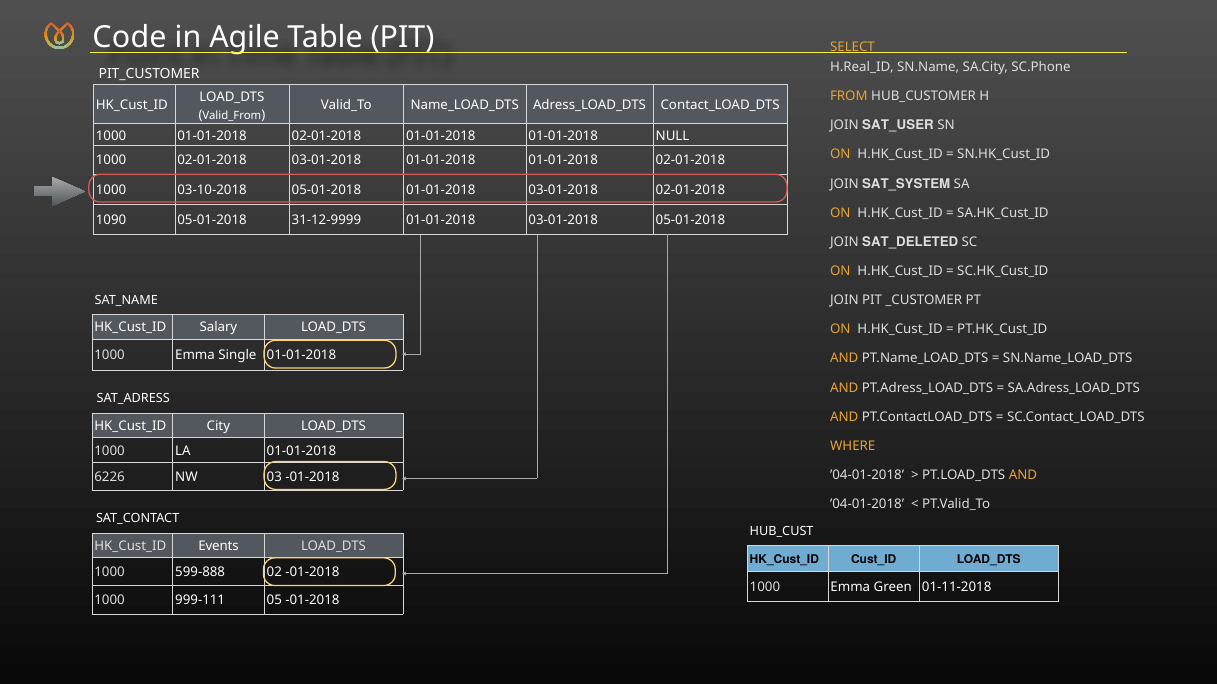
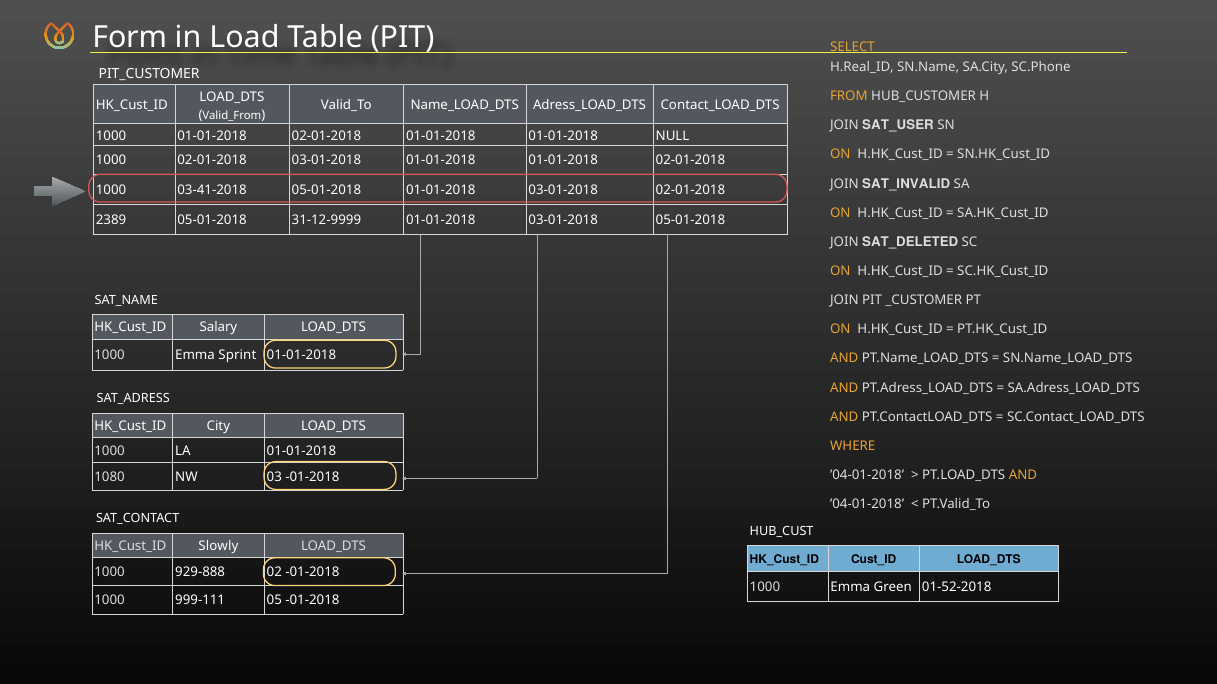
Code: Code -> Form (130, 38)
Agile: Agile -> Load (244, 38)
SAT_SYSTEM: SAT_SYSTEM -> SAT_INVALID (906, 184)
03-10-2018: 03-10-2018 -> 03-41-2018 (212, 191)
1090: 1090 -> 2389 (111, 221)
Single: Single -> Sprint (237, 356)
6226: 6226 -> 1080 (110, 477)
Events: Events -> Slowly (218, 546)
599-888: 599-888 -> 929-888 (200, 572)
01-11-2018: 01-11-2018 -> 01-52-2018 (957, 588)
